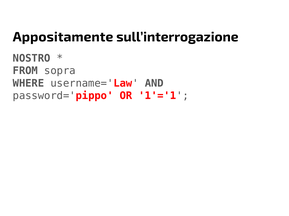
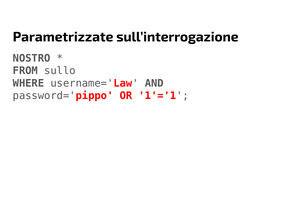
Appositamente: Appositamente -> Parametrizzate (63, 37)
sopra: sopra -> sullo (60, 71)
